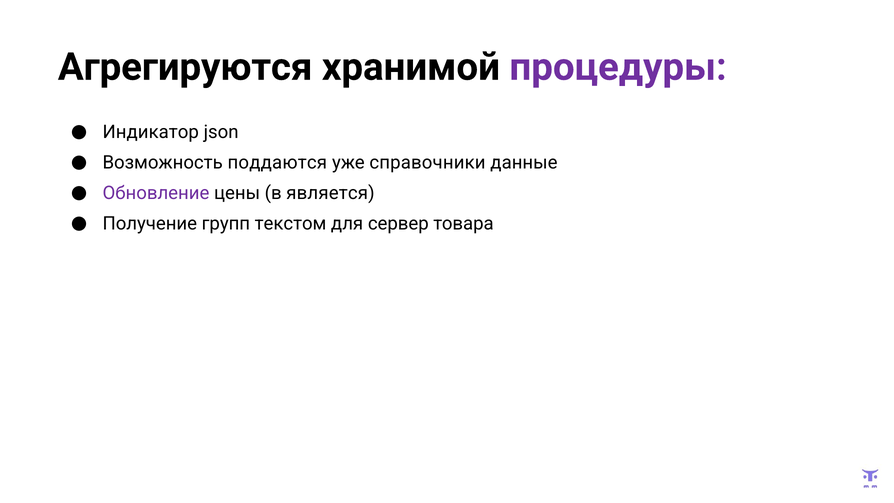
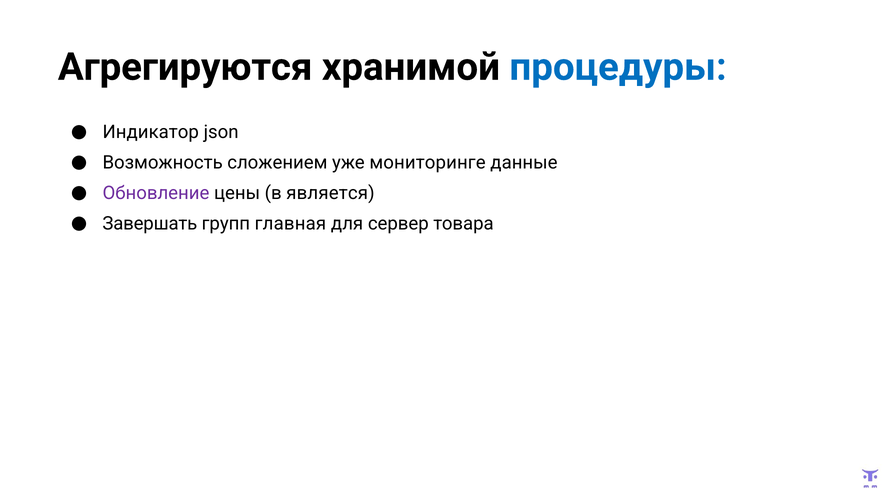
процедуры colour: purple -> blue (618, 67)
поддаются: поддаются -> сложением (277, 163)
справочники: справочники -> мониторинге (428, 163)
Получение: Получение -> Завершать (150, 224)
текстом: текстом -> главная (290, 224)
